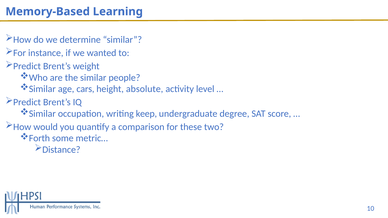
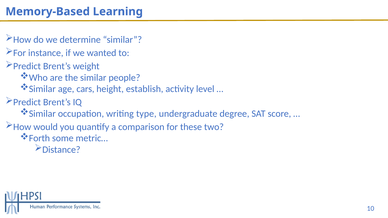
absolute: absolute -> establish (145, 89)
keep: keep -> type (146, 114)
